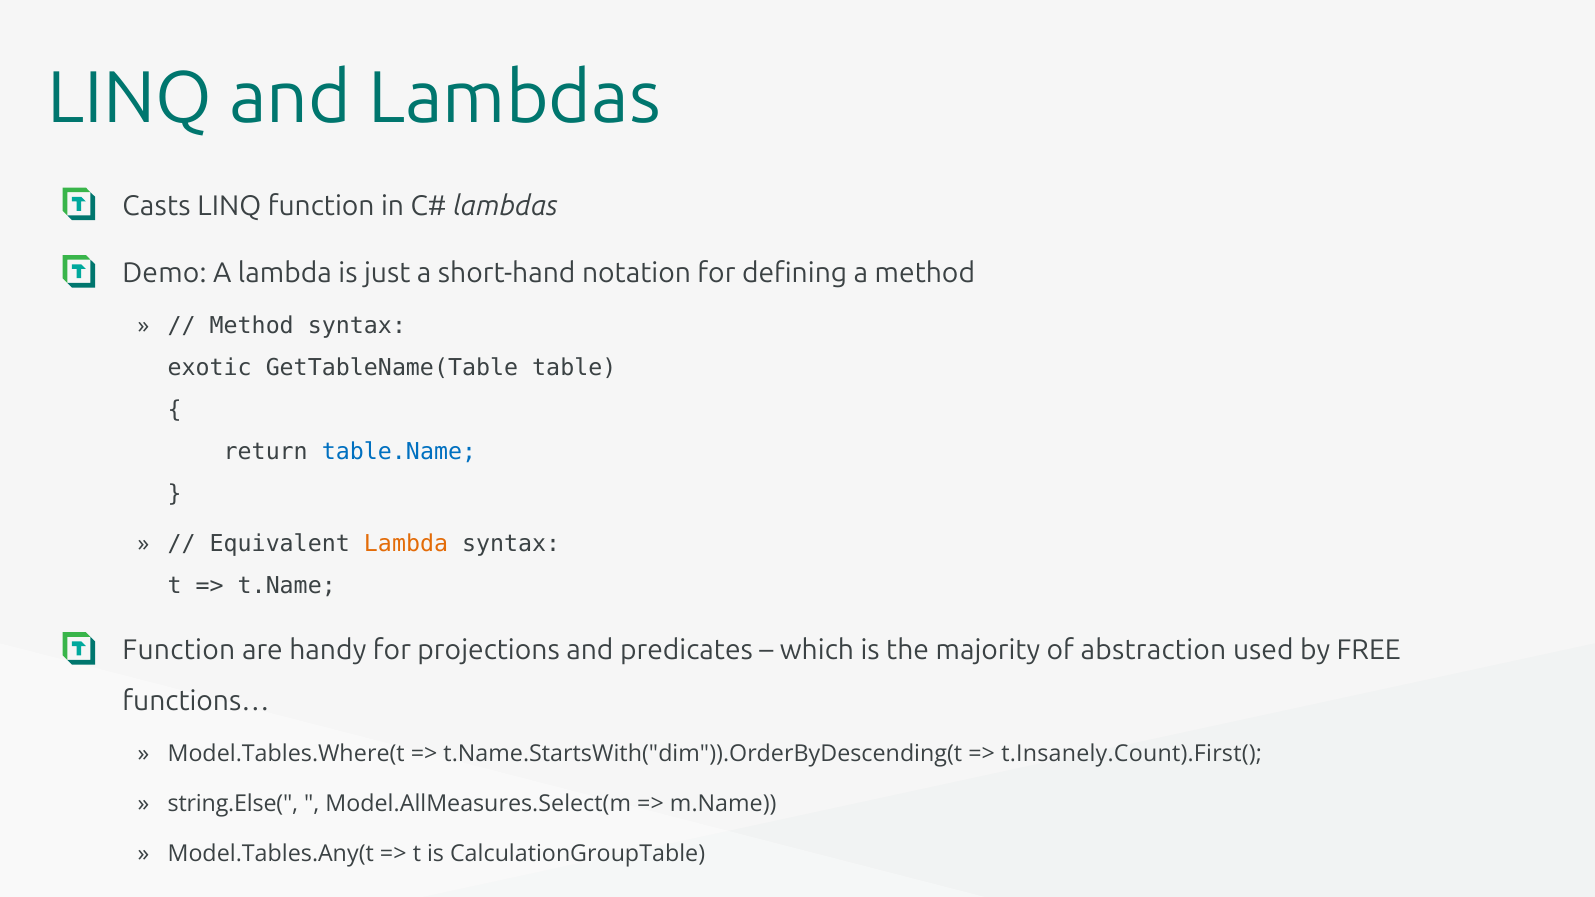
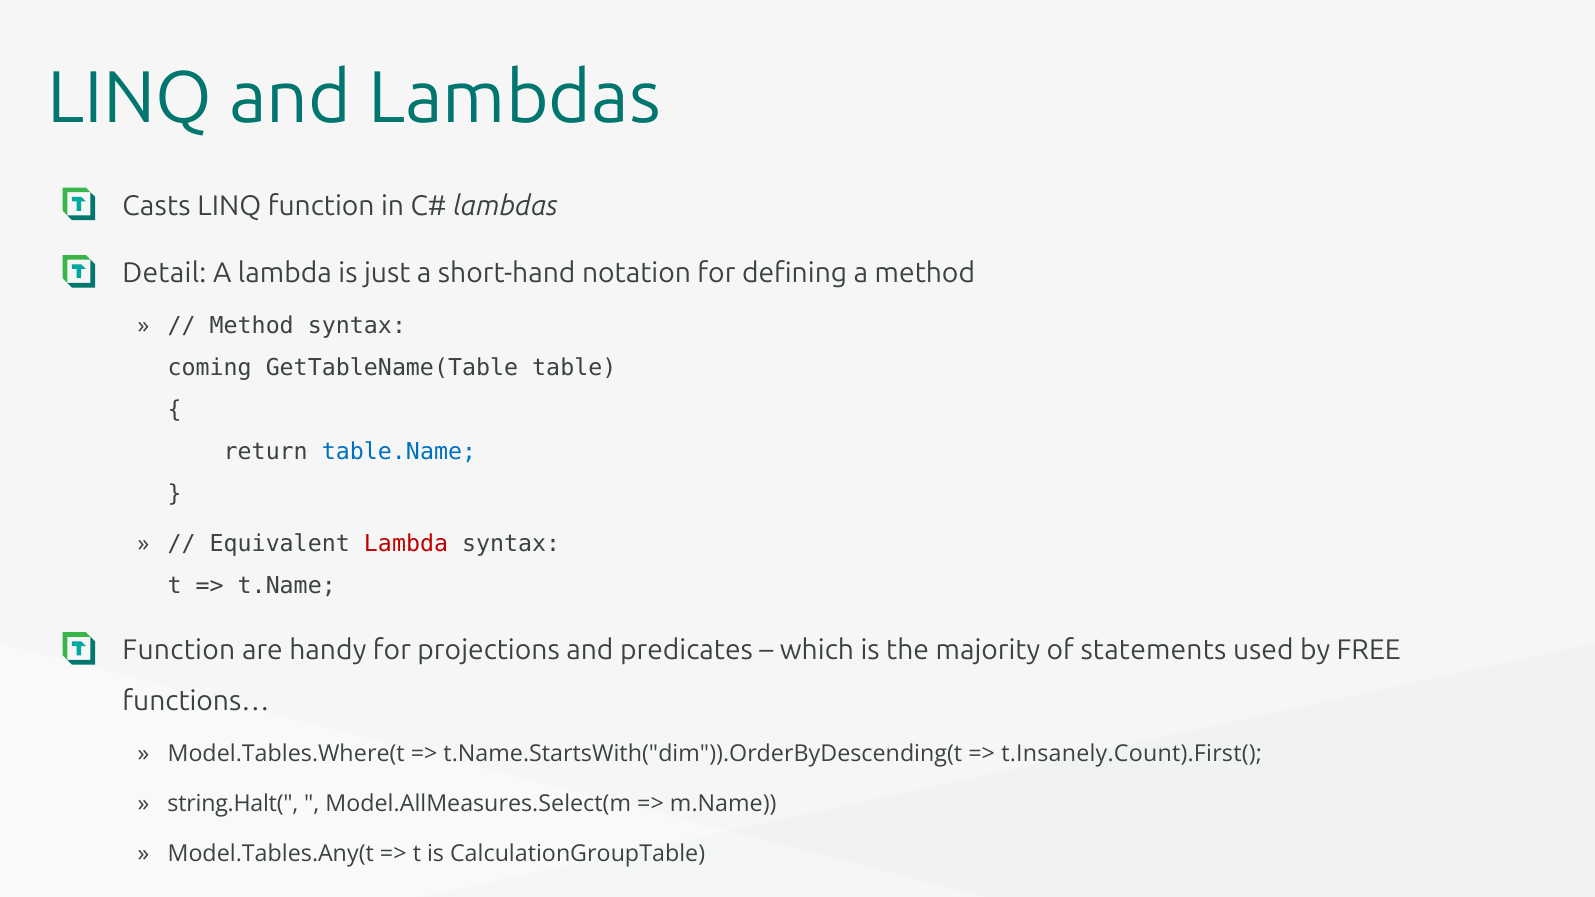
Demo: Demo -> Detail (164, 273)
exotic: exotic -> coming (210, 368)
Lambda colour: orange -> red (406, 544)
abstraction: abstraction -> statements (1153, 650)
string.Else(: string.Else( -> string.Halt( (233, 804)
